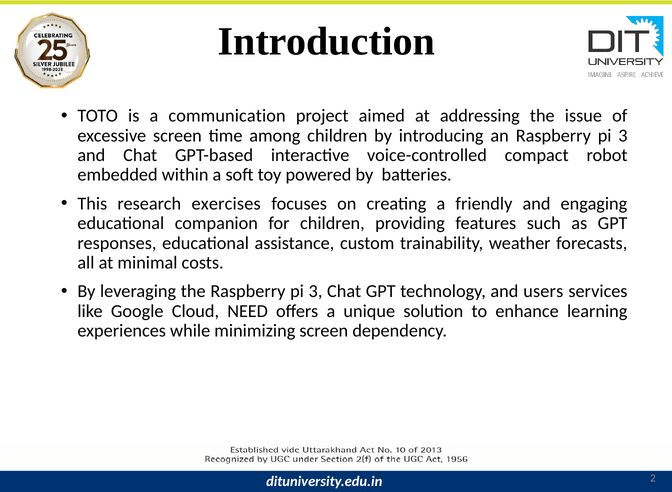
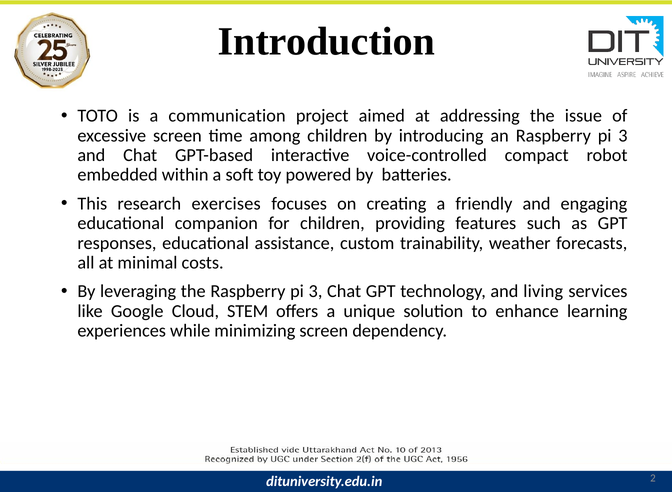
users: users -> living (543, 292)
NEED: NEED -> STEM (248, 311)
